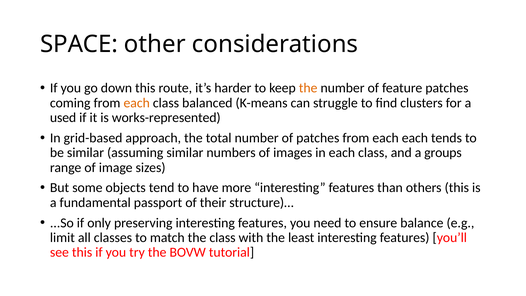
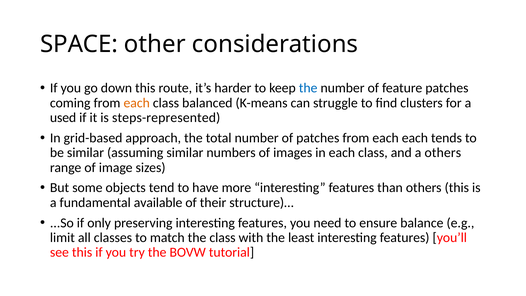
the colour: orange -> blue (308, 88)
works-represented: works-represented -> steps-represented (166, 118)
a groups: groups -> others (443, 153)
passport: passport -> available (158, 203)
